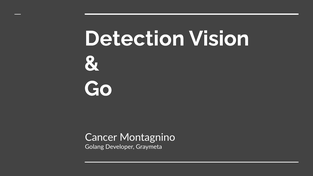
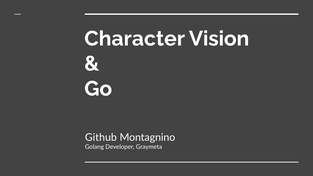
Detection: Detection -> Character (135, 39)
Cancer: Cancer -> Github (101, 137)
